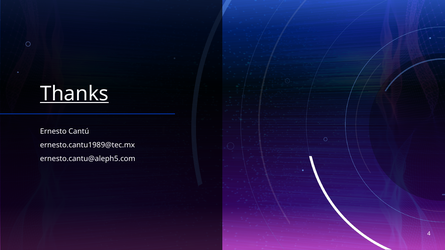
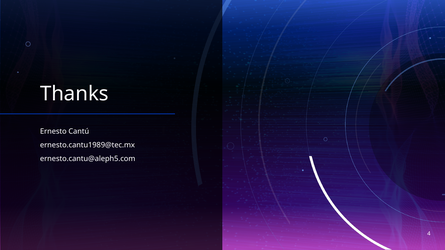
Thanks underline: present -> none (74, 94)
